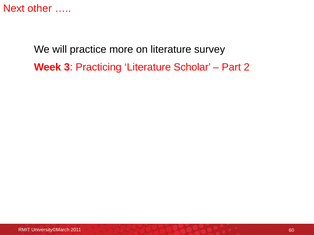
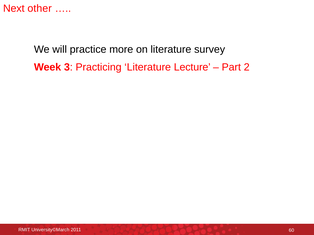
Scholar: Scholar -> Lecture (192, 67)
